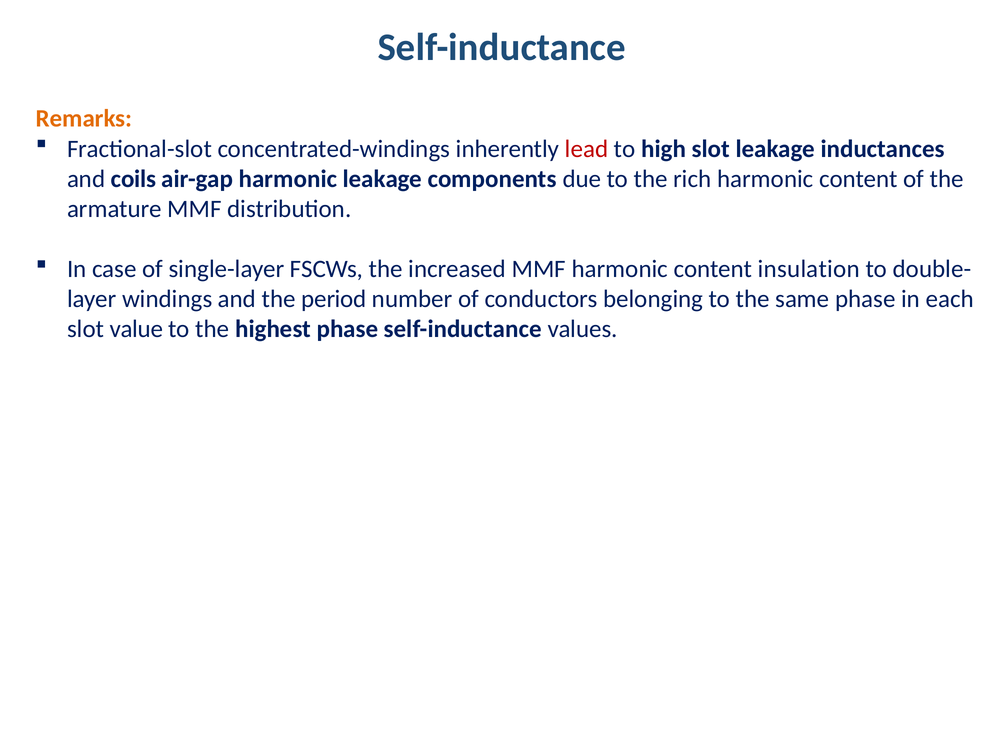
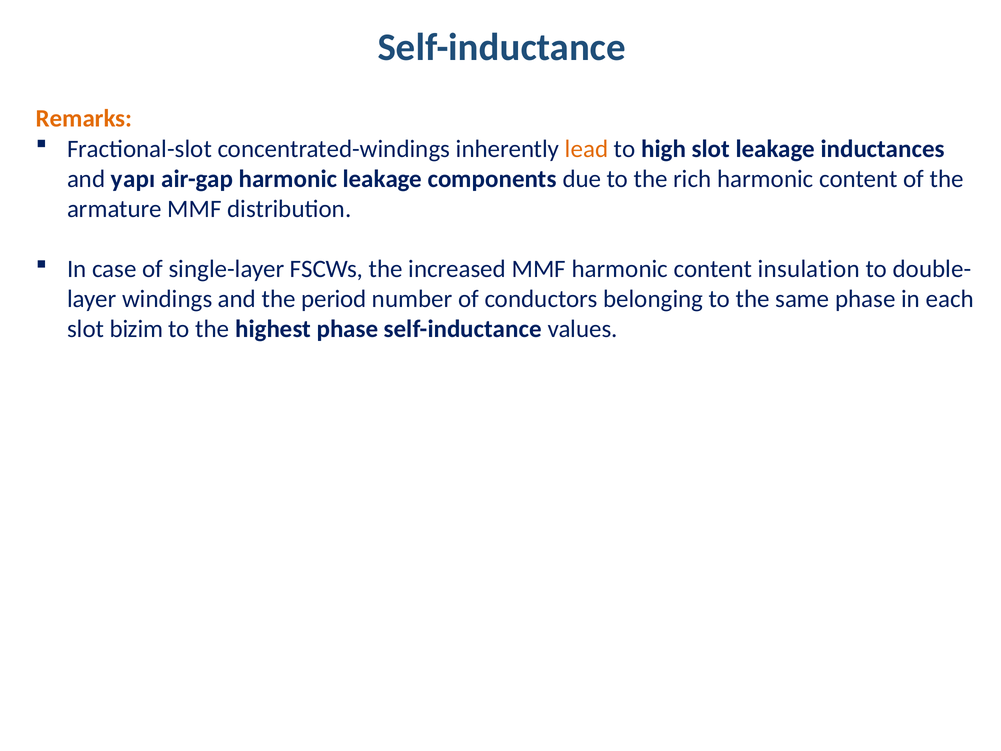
lead colour: red -> orange (587, 149)
coils: coils -> yapı (133, 179)
value: value -> bizim (136, 329)
